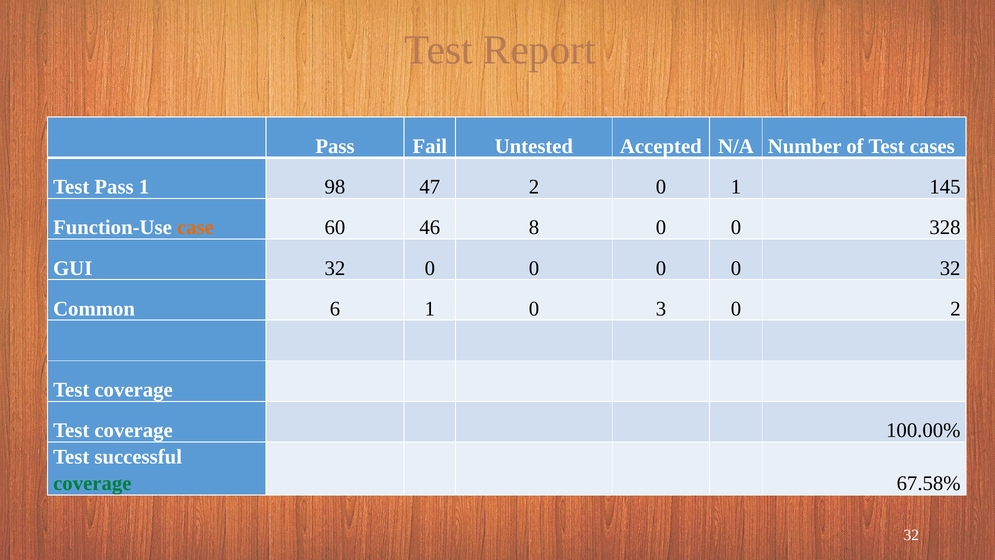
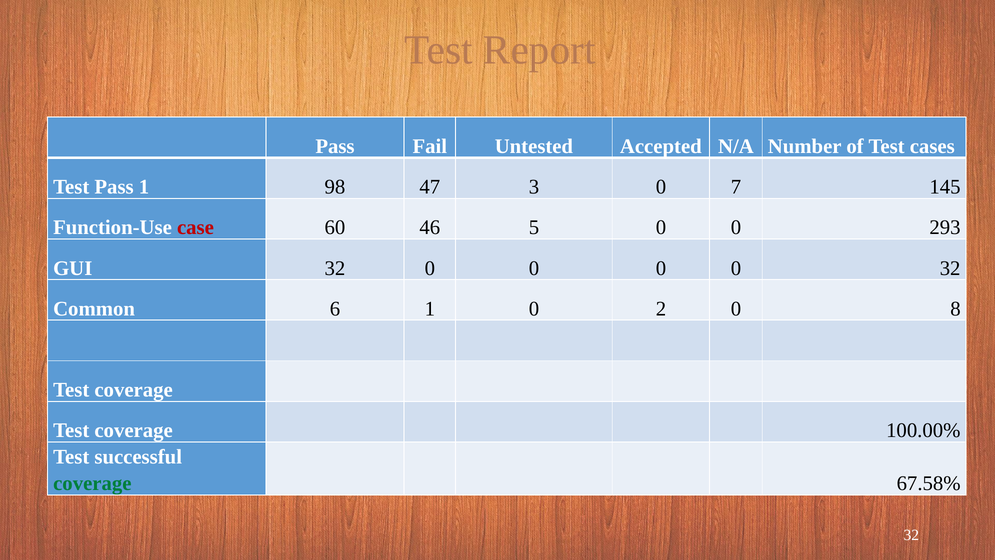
47 2: 2 -> 3 (534, 187)
0 1: 1 -> 7 (736, 187)
case colour: orange -> red (195, 227)
8: 8 -> 5 (534, 227)
328: 328 -> 293 (945, 227)
3: 3 -> 2 (661, 309)
0 2: 2 -> 8 (955, 309)
